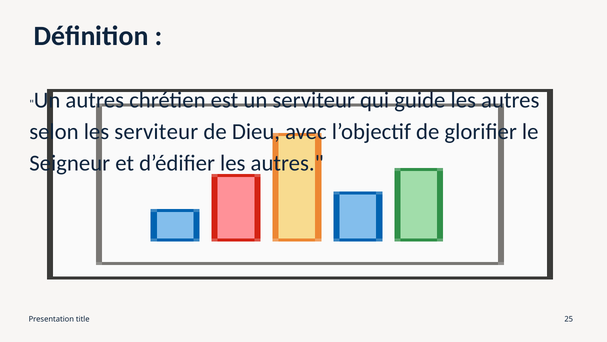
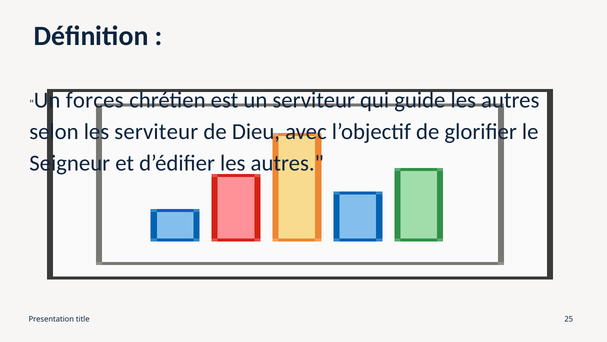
Un autres: autres -> forces (95, 100)
